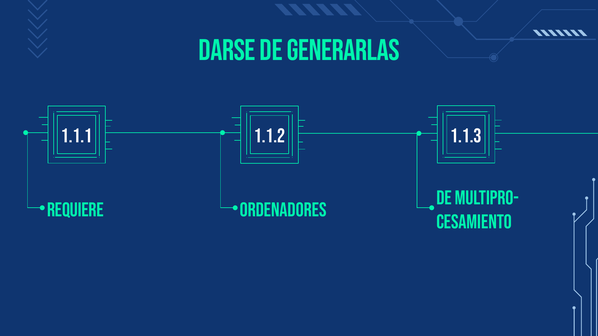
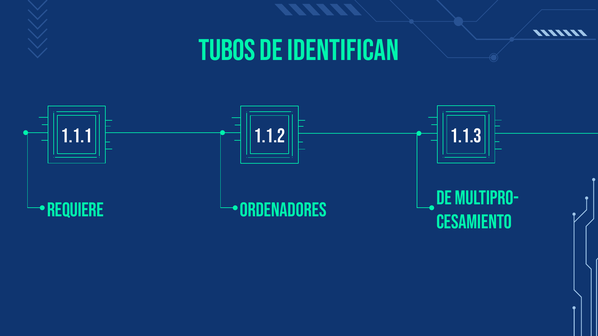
DARSE: DARSE -> TUBOS (227, 50)
GENERARLAS: GENERARLAS -> IDENTIFICAN (343, 50)
